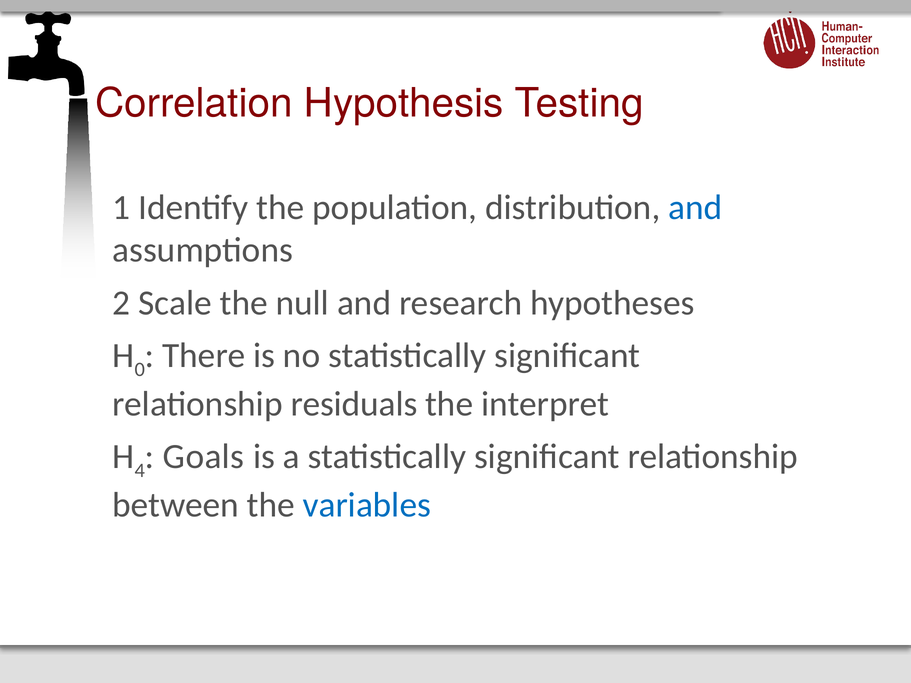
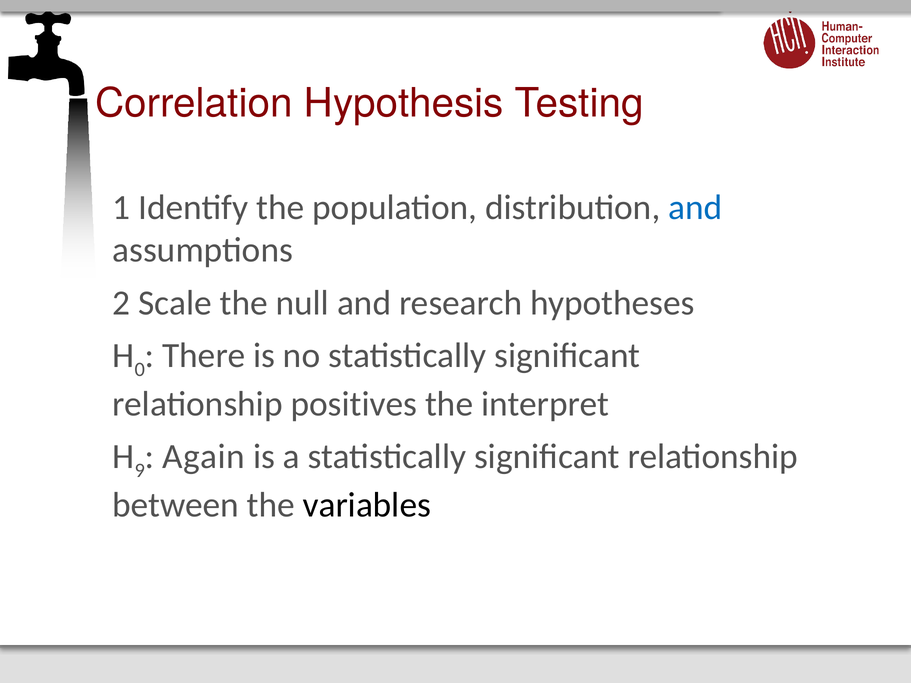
residuals: residuals -> positives (354, 404)
4: 4 -> 9 (140, 470)
Goals: Goals -> Again (204, 457)
variables colour: blue -> black (367, 505)
